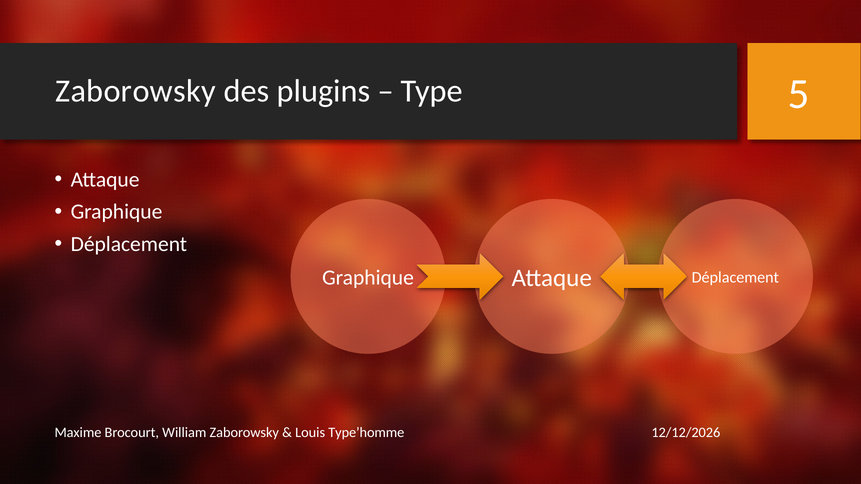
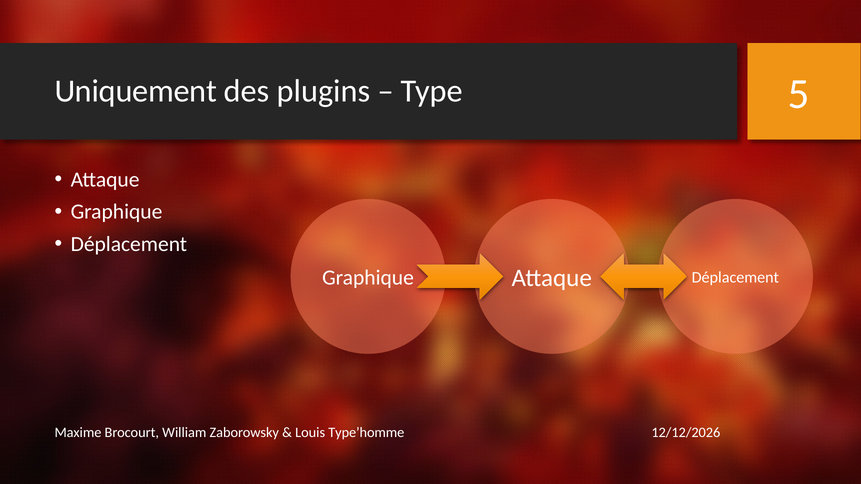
Zaborowsky: Zaborowsky -> Uniquement (136, 91)
